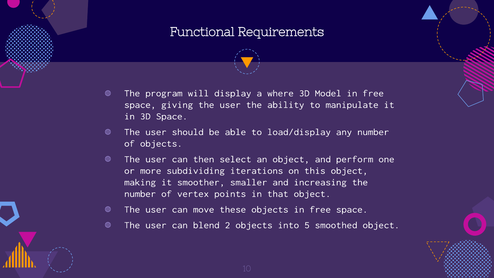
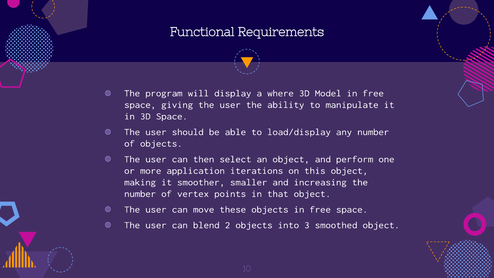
subdividing: subdividing -> application (196, 171)
5: 5 -> 3 (307, 225)
